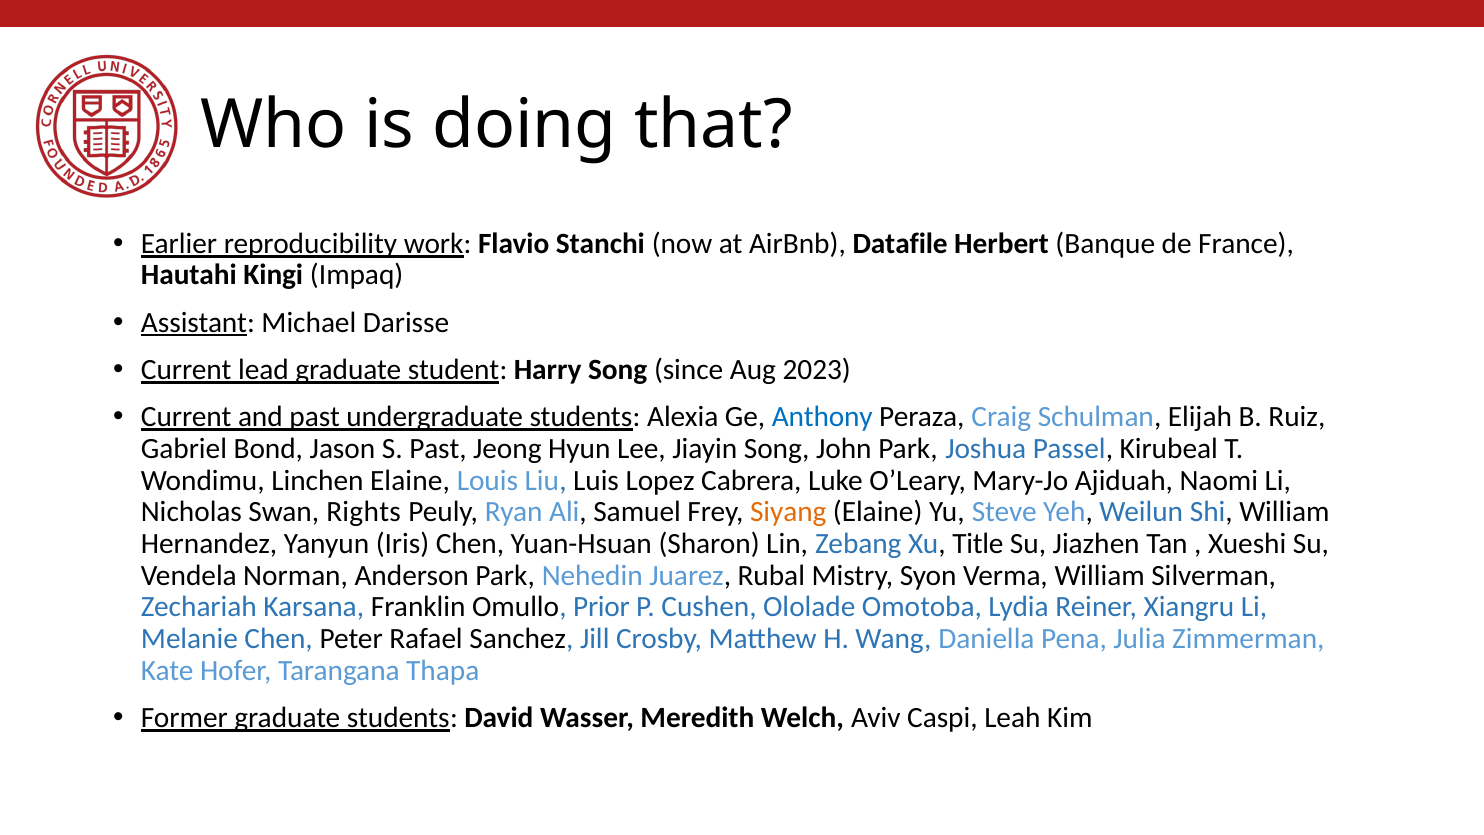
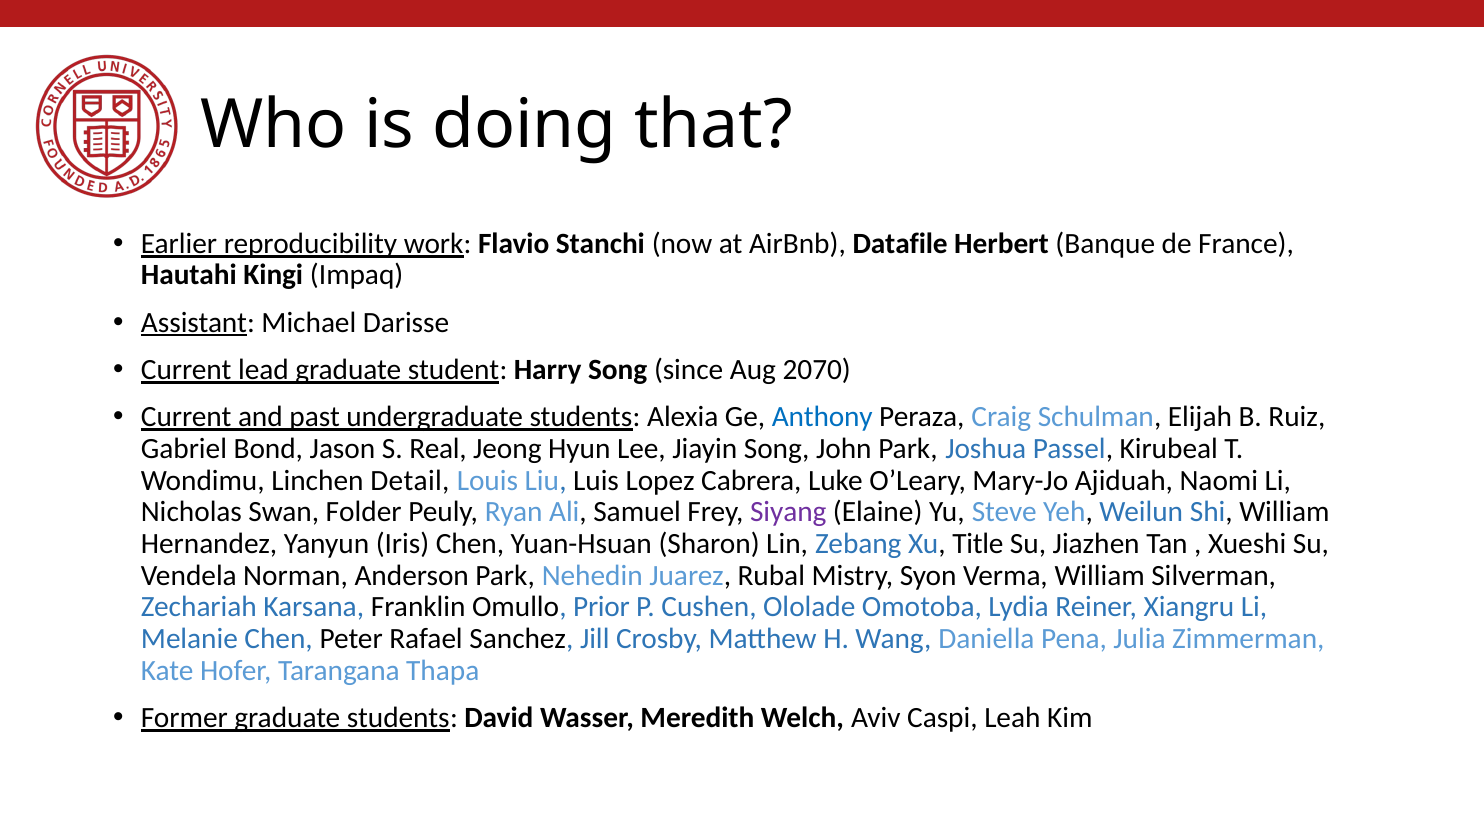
2023: 2023 -> 2070 (817, 370)
S Past: Past -> Real (438, 448)
Linchen Elaine: Elaine -> Detail (410, 480)
Rights: Rights -> Folder (364, 512)
Siyang colour: orange -> purple (788, 512)
